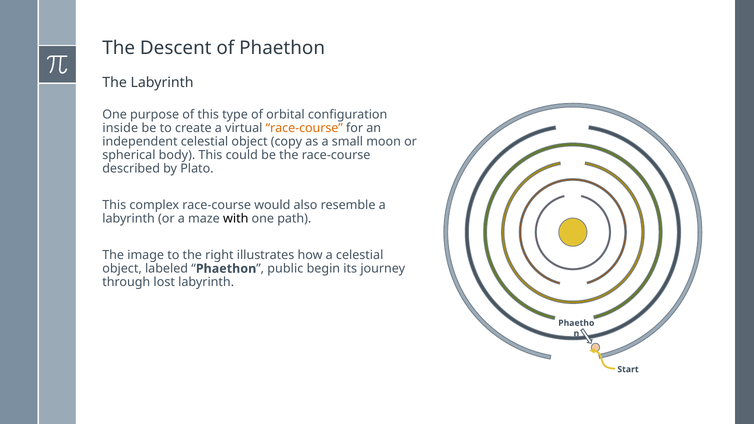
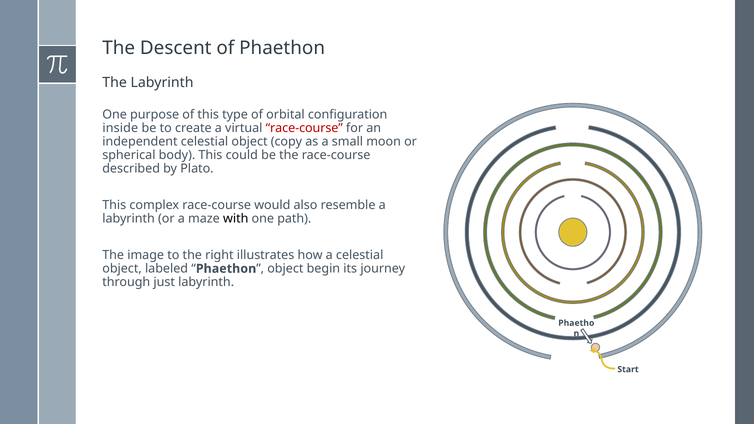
race-course colour: orange -> red (304, 128)
Phaethon public: public -> object (285, 269)
lost: lost -> just (164, 282)
